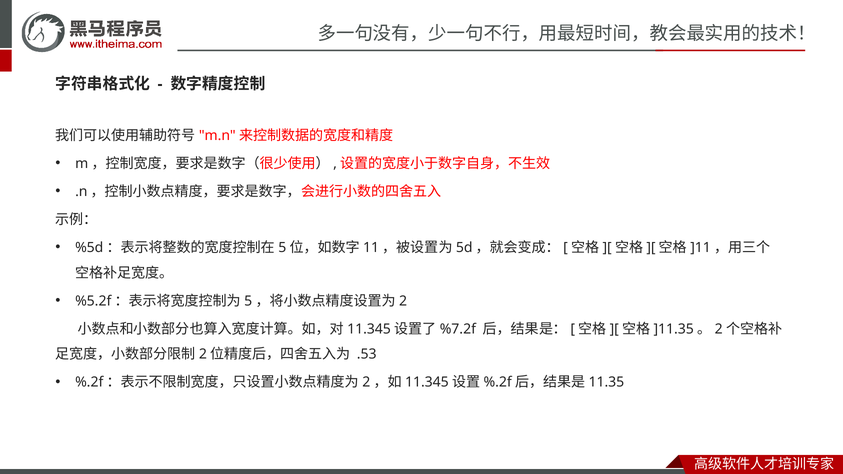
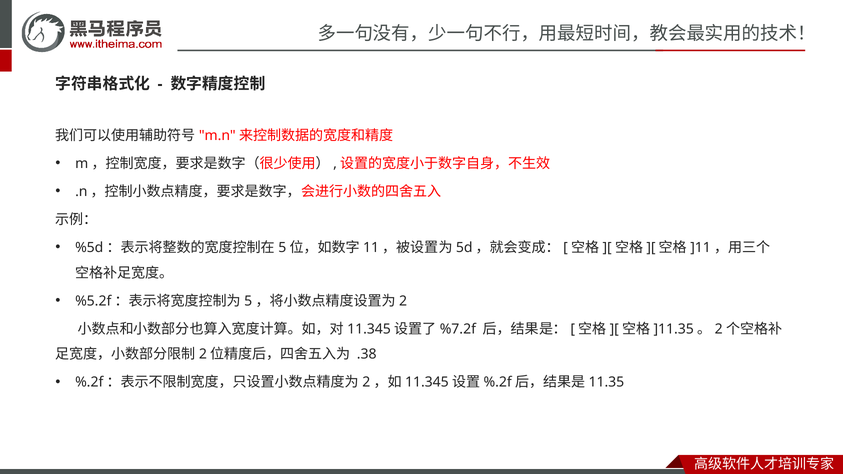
.53: .53 -> .38 (367, 354)
